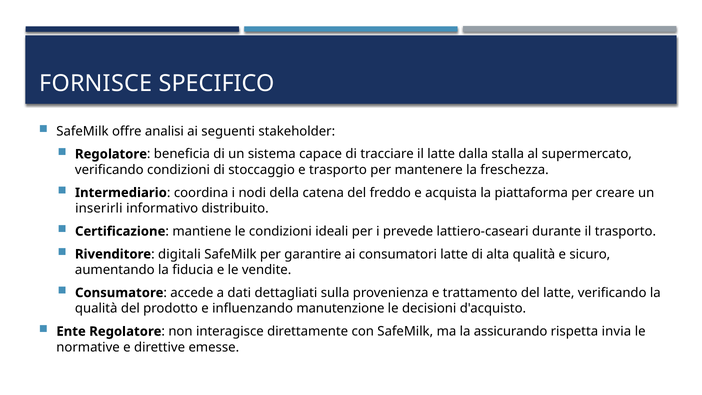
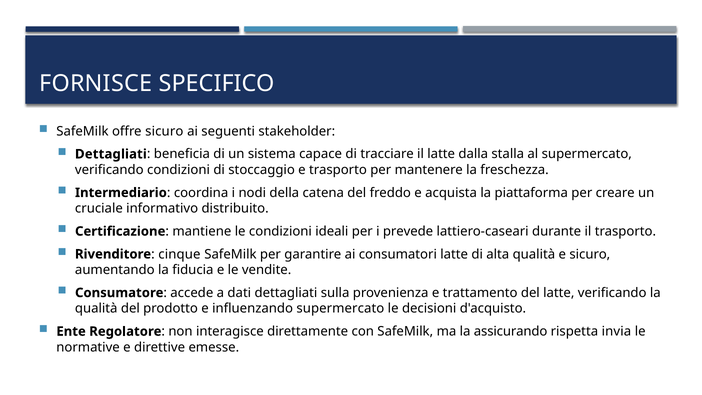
offre analisi: analisi -> sicuro (164, 131)
Regolatore: Regolatore -> Dettagliati (111, 154)
inserirli: inserirli -> cruciale (99, 208)
digitali: digitali -> cinque (179, 254)
influenzando manutenzione: manutenzione -> supermercato (340, 308)
